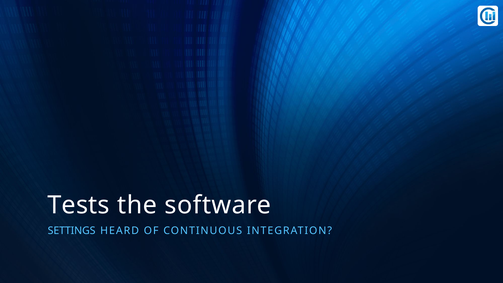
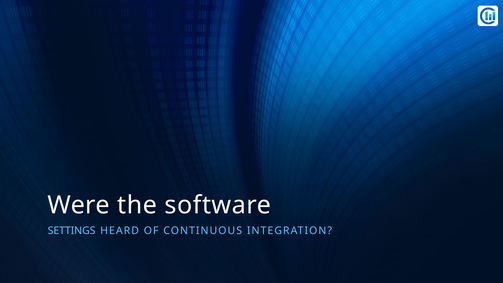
Tests: Tests -> Were (79, 205)
